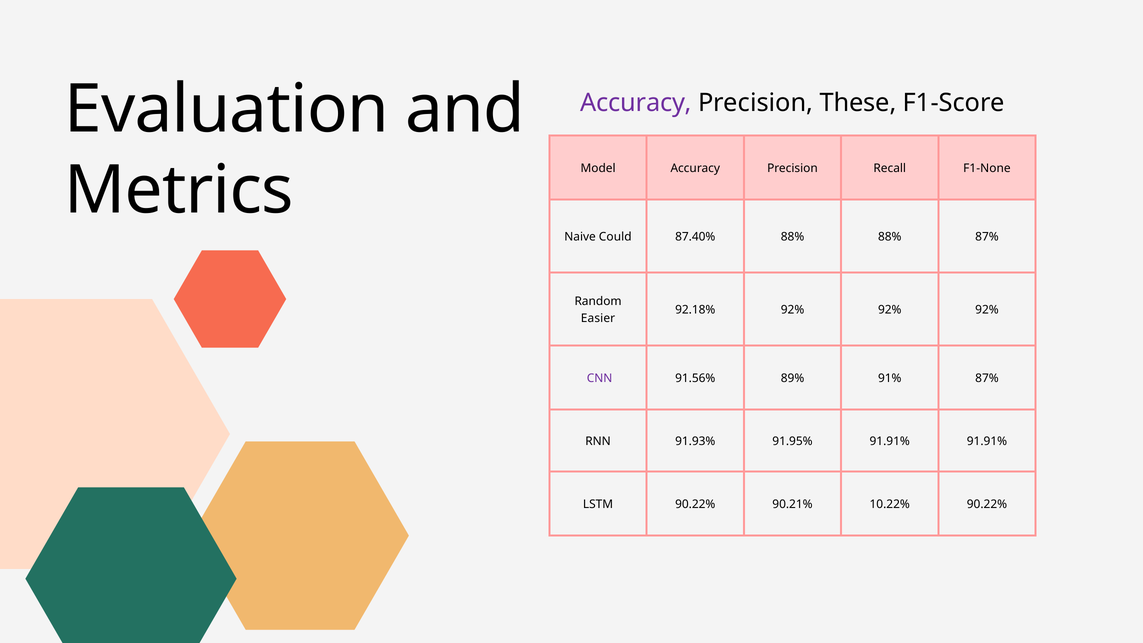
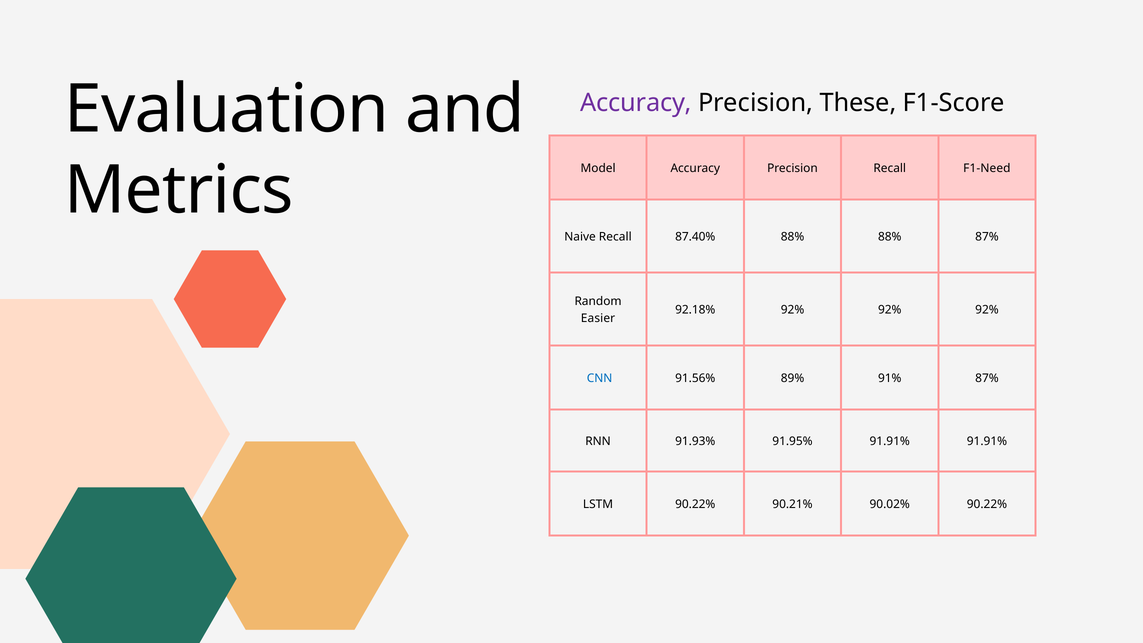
F1-None: F1-None -> F1-Need (987, 168)
Naive Could: Could -> Recall (615, 237)
CNN colour: purple -> blue (600, 378)
10.22%: 10.22% -> 90.02% (890, 504)
